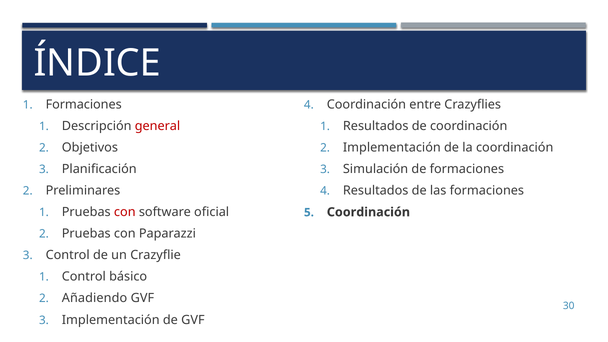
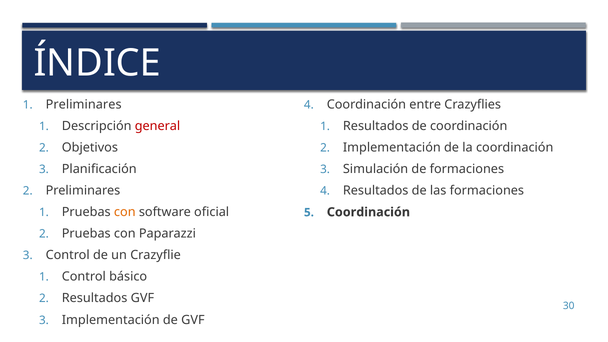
Formaciones: Formaciones -> Preliminares (84, 104)
con colour: red -> orange (125, 212)
Añadiendo: Añadiendo -> Resultados (95, 298)
